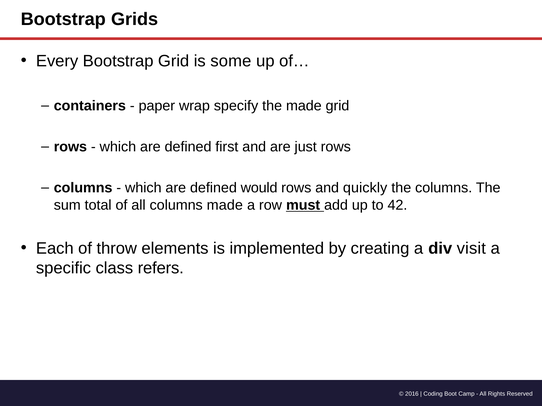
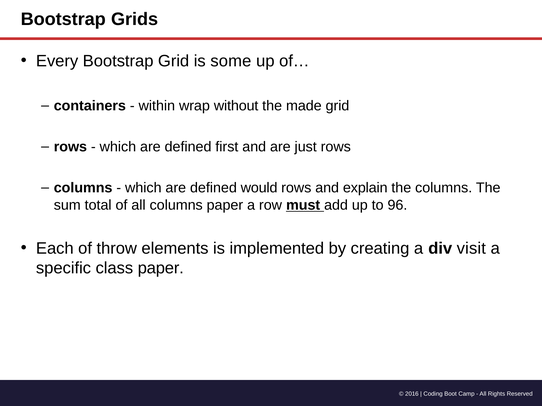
paper: paper -> within (157, 106)
specify: specify -> without (236, 106)
quickly: quickly -> explain (365, 188)
columns made: made -> paper (225, 205)
42: 42 -> 96 (397, 205)
class refers: refers -> paper (161, 268)
